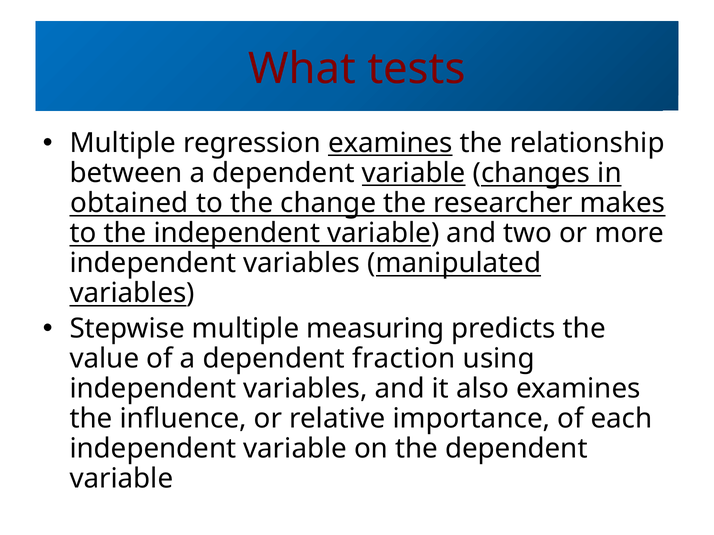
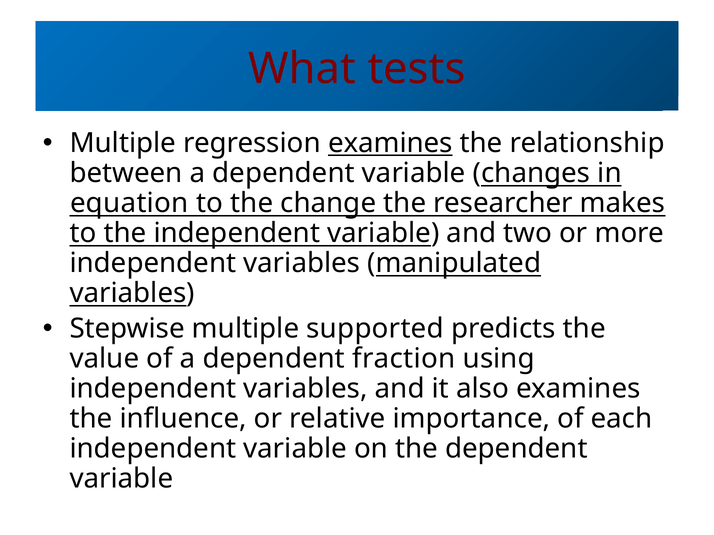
variable underline: present -> none (414, 173)
obtained: obtained -> equation (129, 203)
measuring: measuring -> supported (375, 329)
